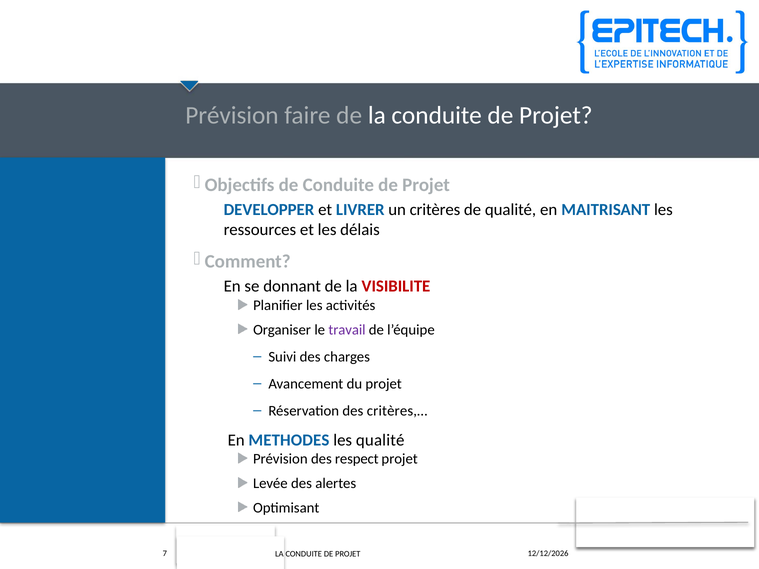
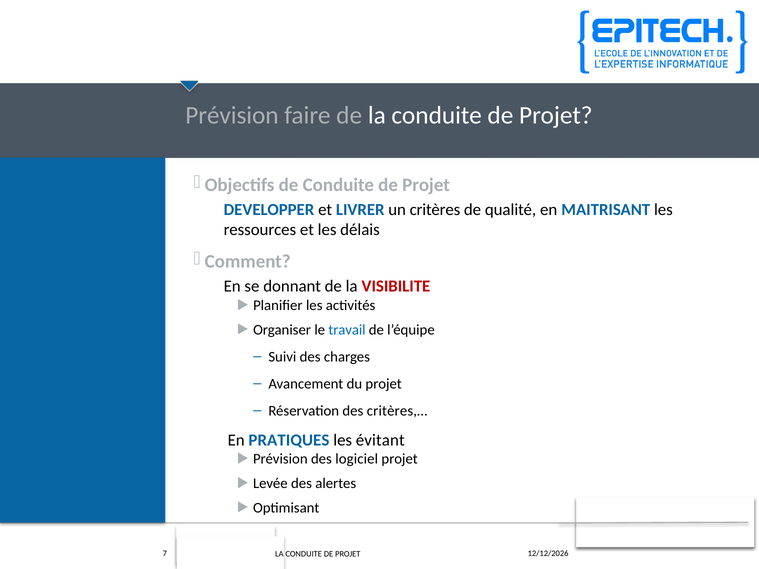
travail colour: purple -> blue (347, 330)
METHODES: METHODES -> PRATIQUES (289, 440)
les qualité: qualité -> évitant (380, 440)
respect: respect -> logiciel (357, 459)
